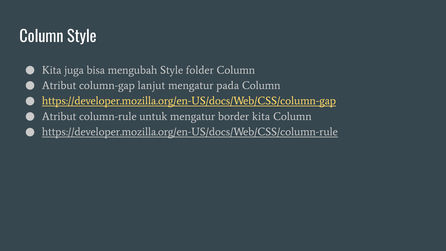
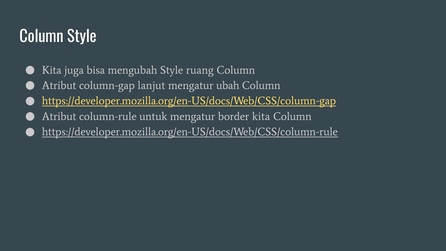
folder: folder -> ruang (200, 70)
pada: pada -> ubah (228, 86)
